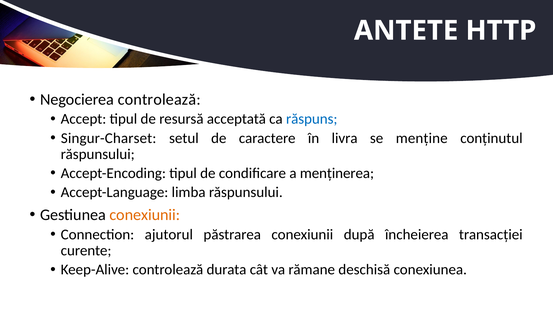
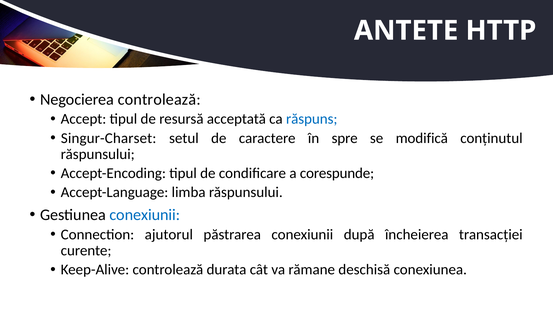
livra: livra -> spre (345, 138)
menține: menține -> modifică (422, 138)
menținerea: menținerea -> corespunde (337, 173)
conexiunii colour: orange -> blue (145, 215)
